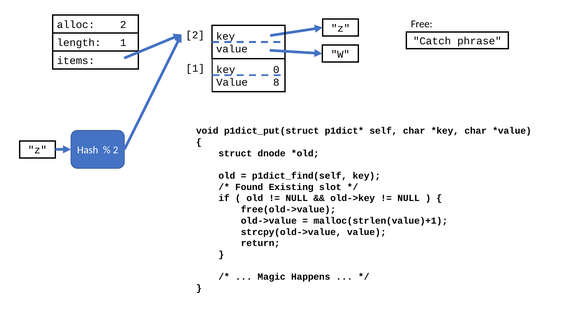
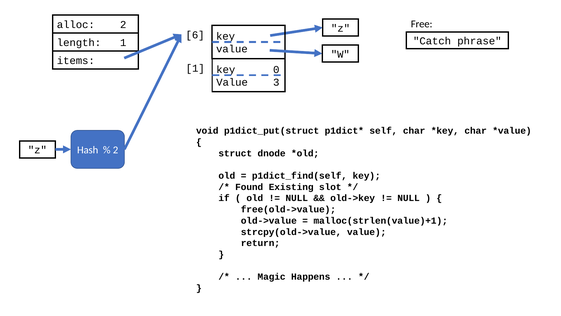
2: 2 -> 6 (195, 35)
8: 8 -> 3 (276, 82)
